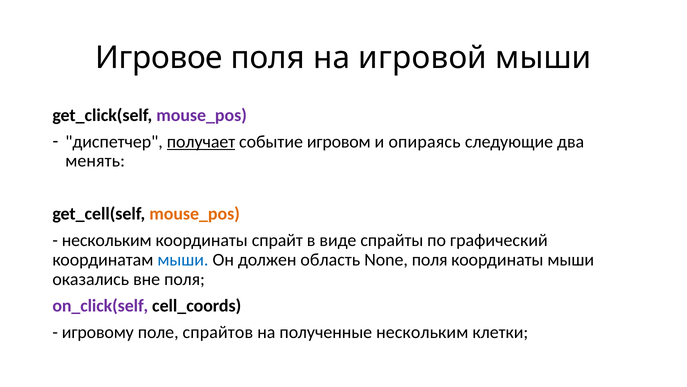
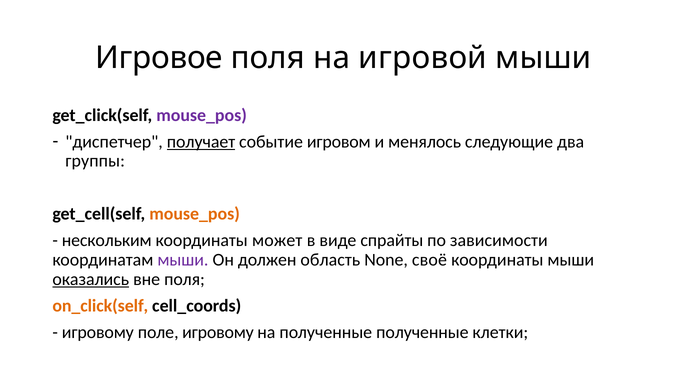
опираясь: опираясь -> менялось (425, 141)
менять: менять -> группы (95, 161)
спрайт: спрайт -> может (277, 240)
графический: графический -> зависимости (499, 240)
мыши colour: blue -> purple (183, 260)
None поля: поля -> своё (429, 260)
оказались underline: none -> present (91, 279)
on_click(self colour: purple -> orange (100, 305)
поле спрайтов: спрайтов -> игровому (218, 332)
полученные нескольким: нескольким -> полученные (422, 332)
